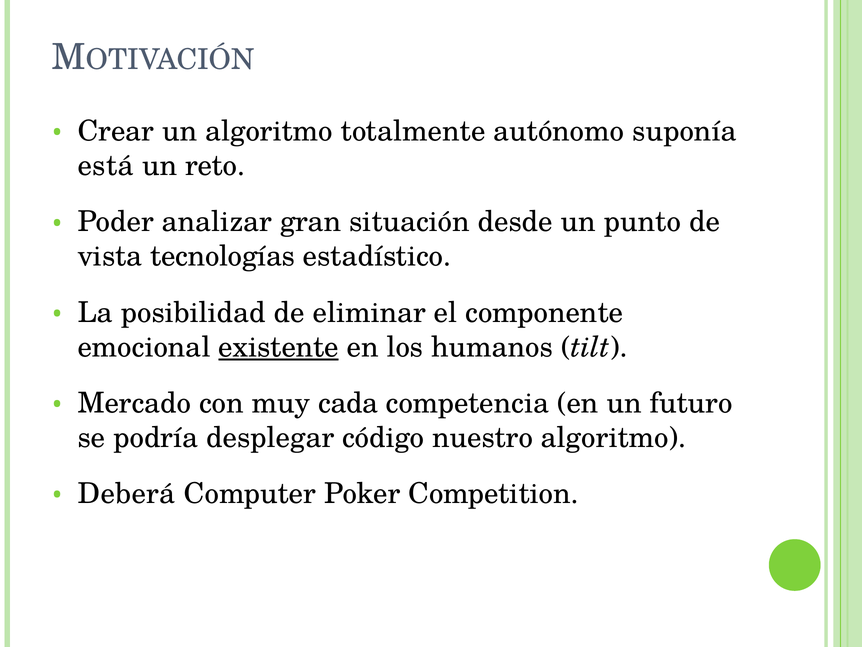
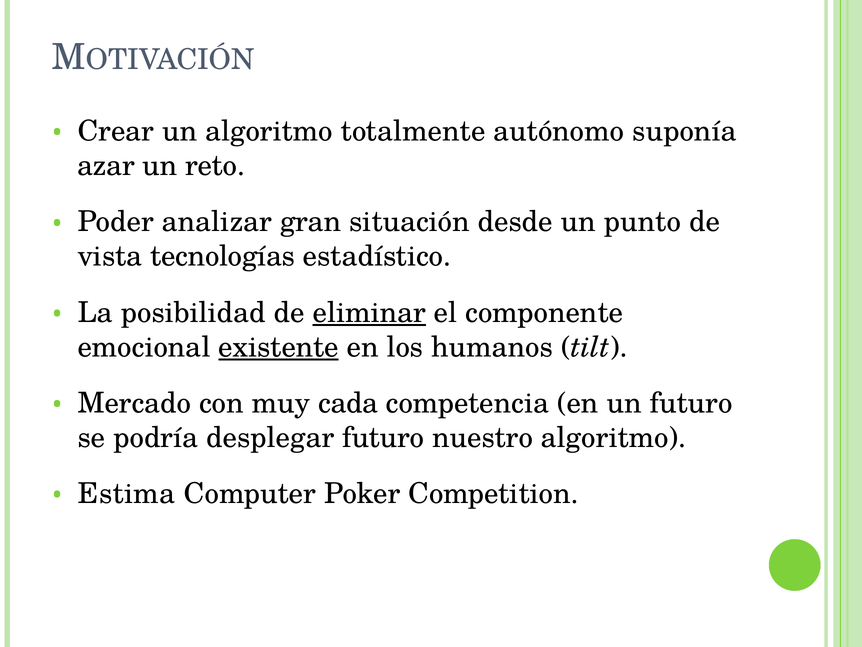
está: está -> azar (106, 166)
eliminar underline: none -> present (369, 312)
desplegar código: código -> futuro (383, 437)
Deberá: Deberá -> Estima (127, 493)
